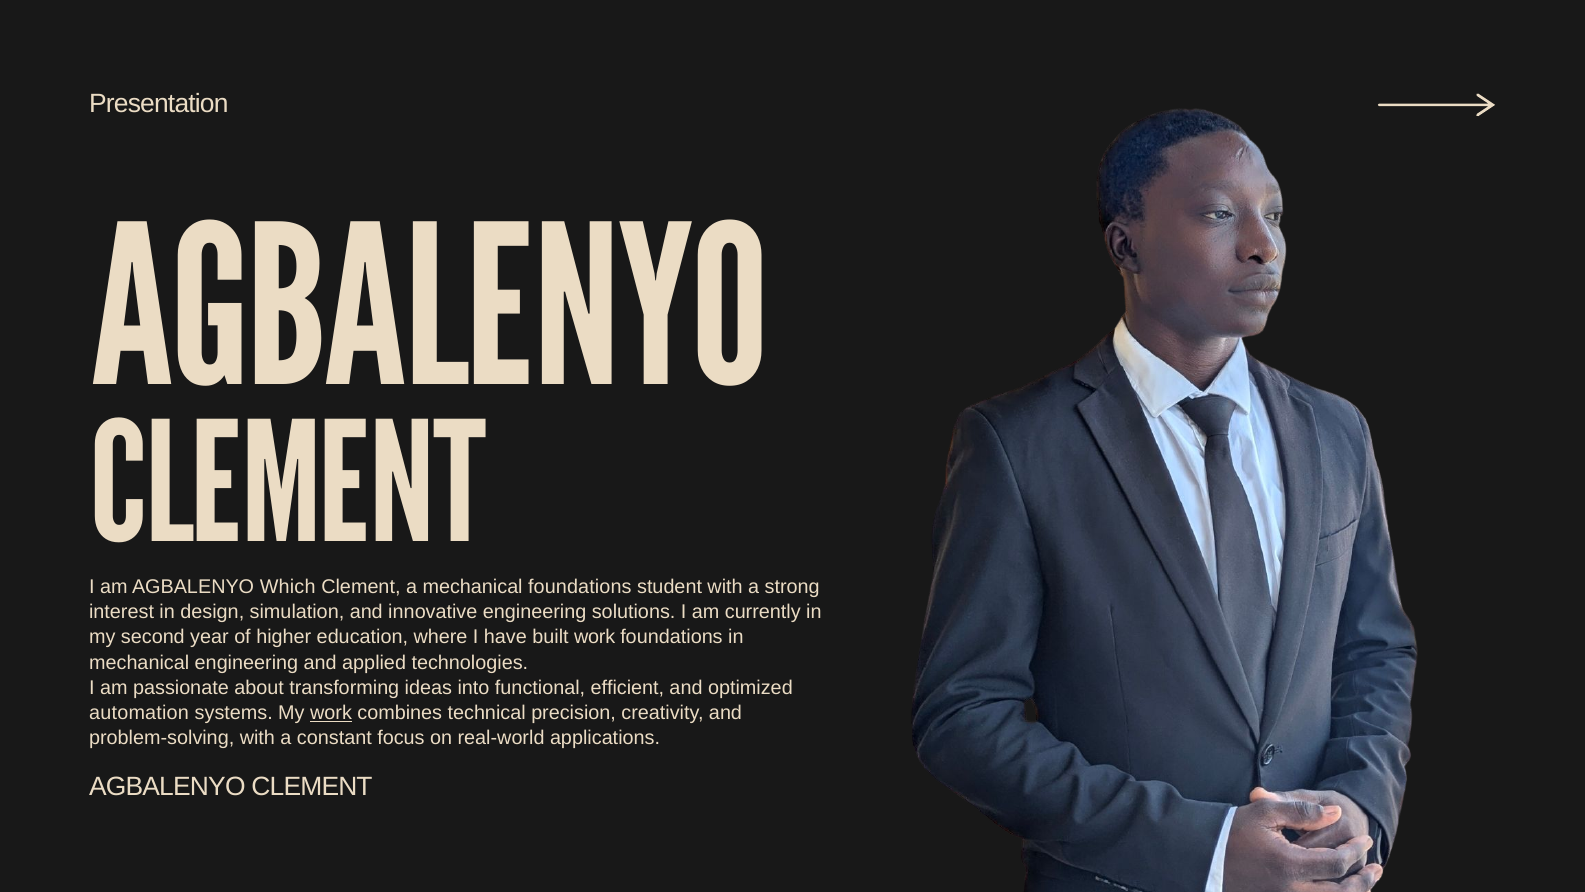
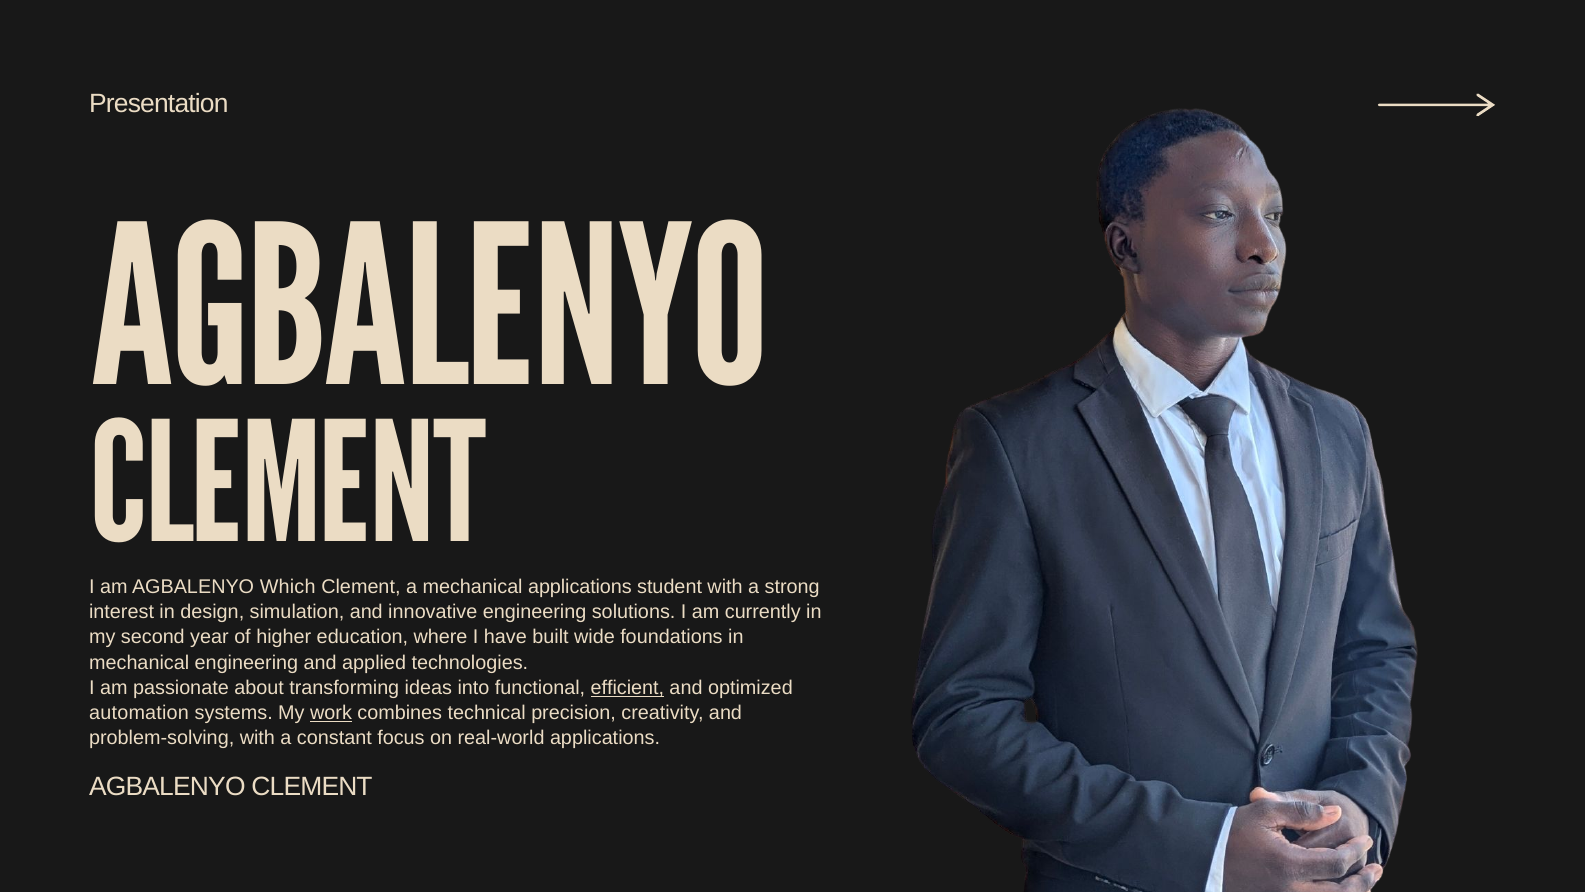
mechanical foundations: foundations -> applications (580, 587)
built work: work -> wide (595, 637)
efficient underline: none -> present (627, 687)
